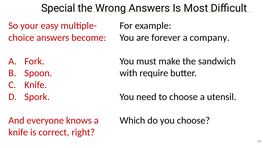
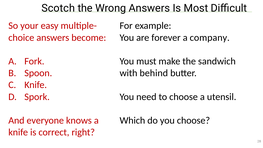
Special: Special -> Scotch (58, 8)
require: require -> behind (154, 73)
